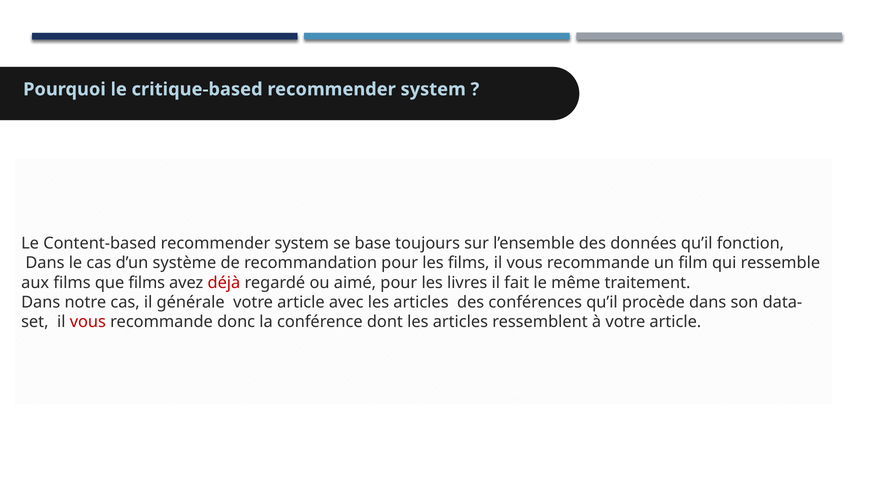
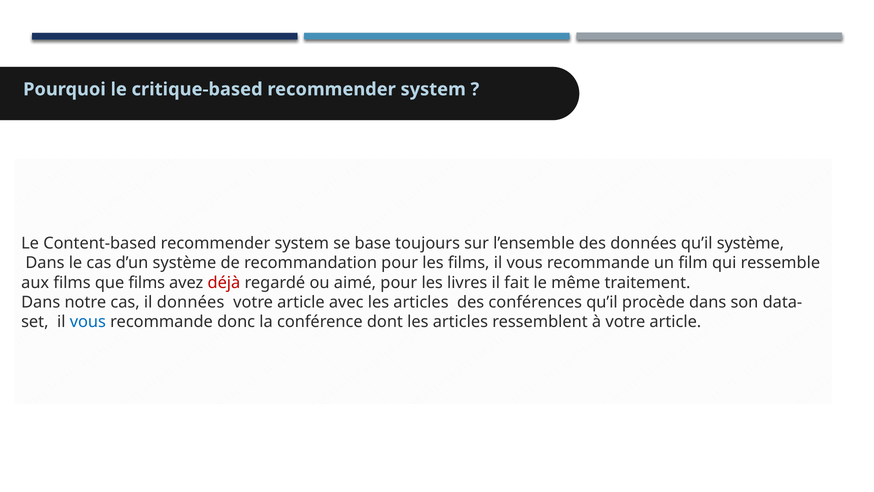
qu’il fonction: fonction -> système (750, 243)
il générale: générale -> données (191, 302)
vous colour: red -> blue (88, 322)
